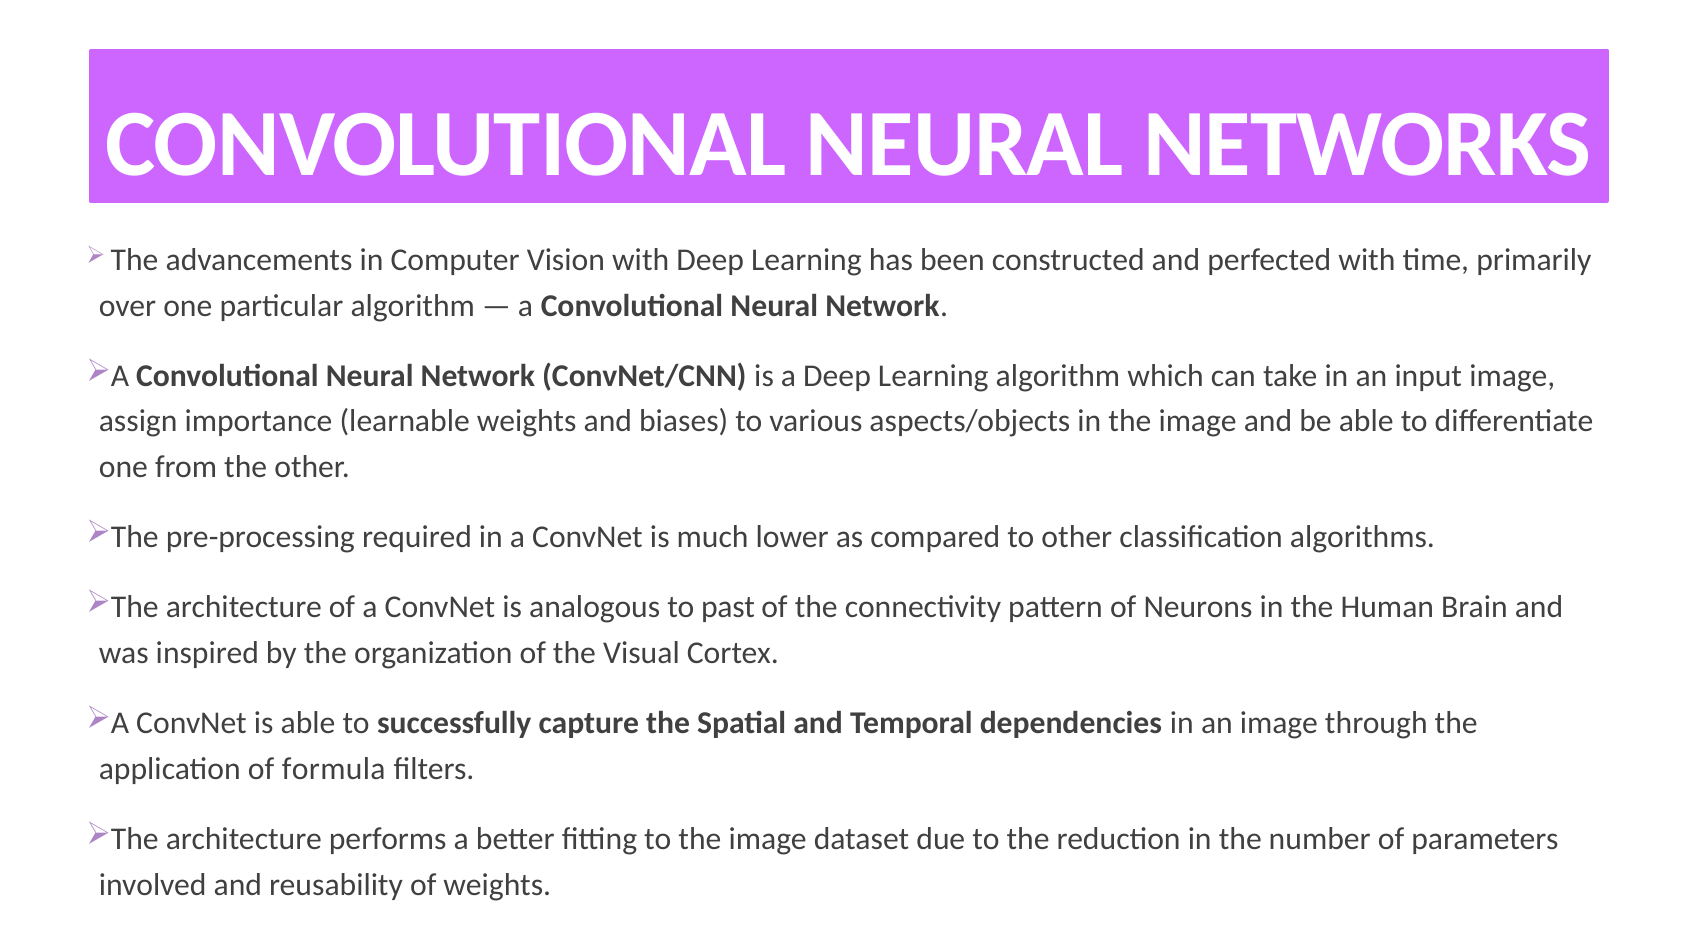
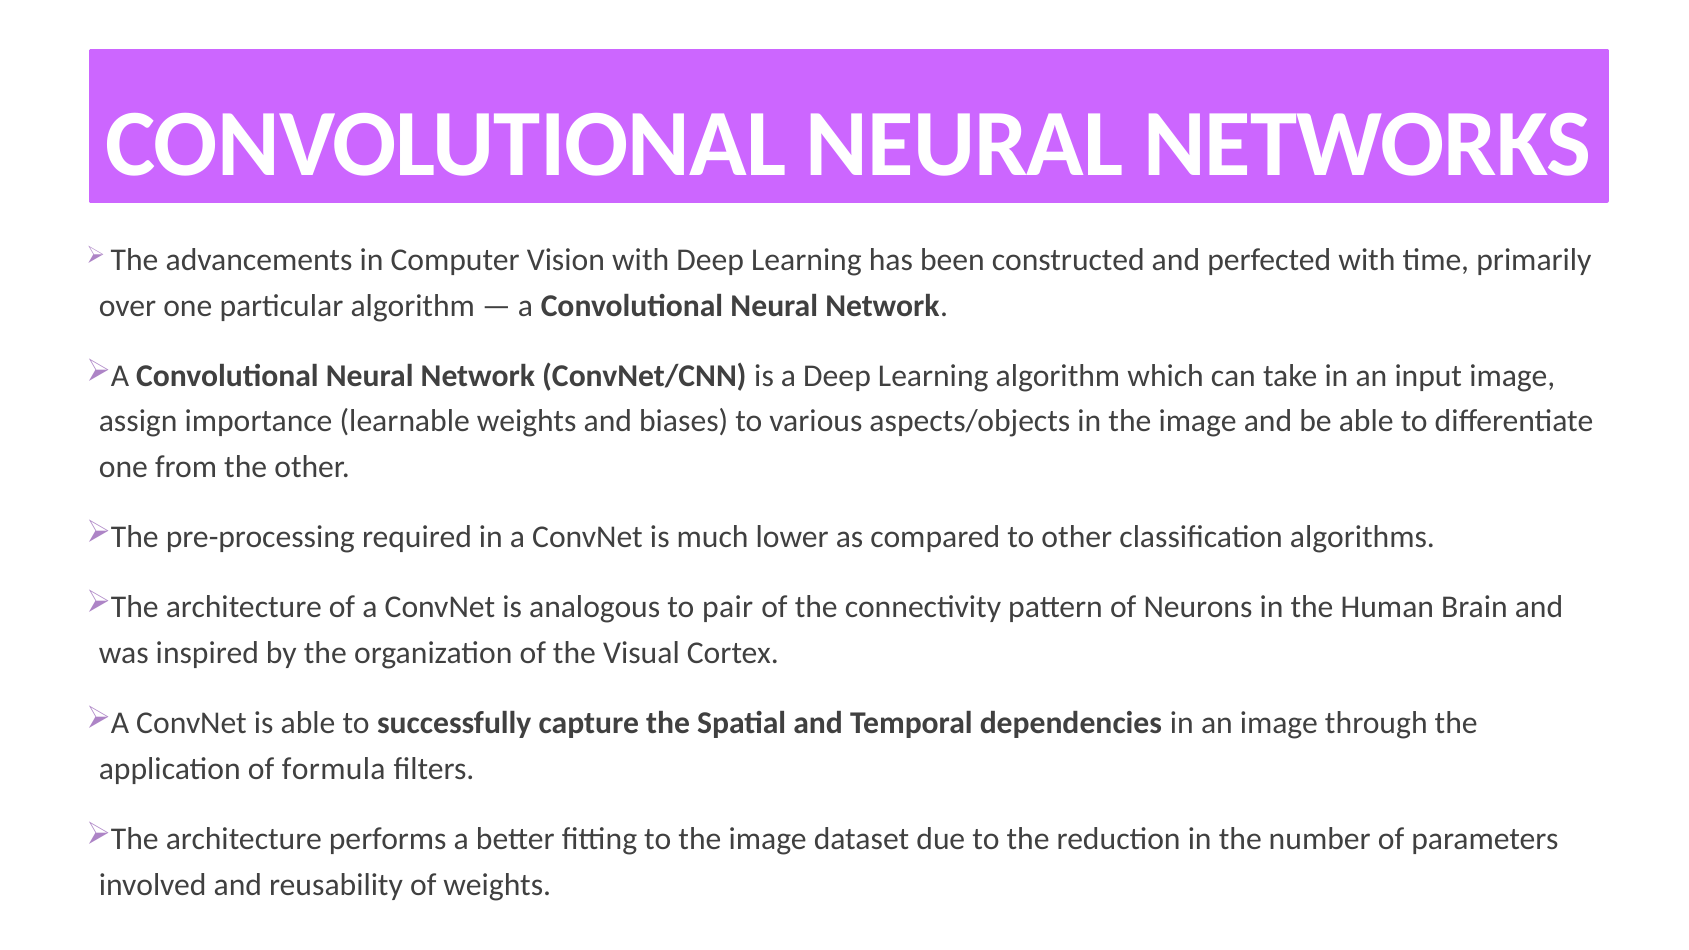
past: past -> pair (728, 608)
